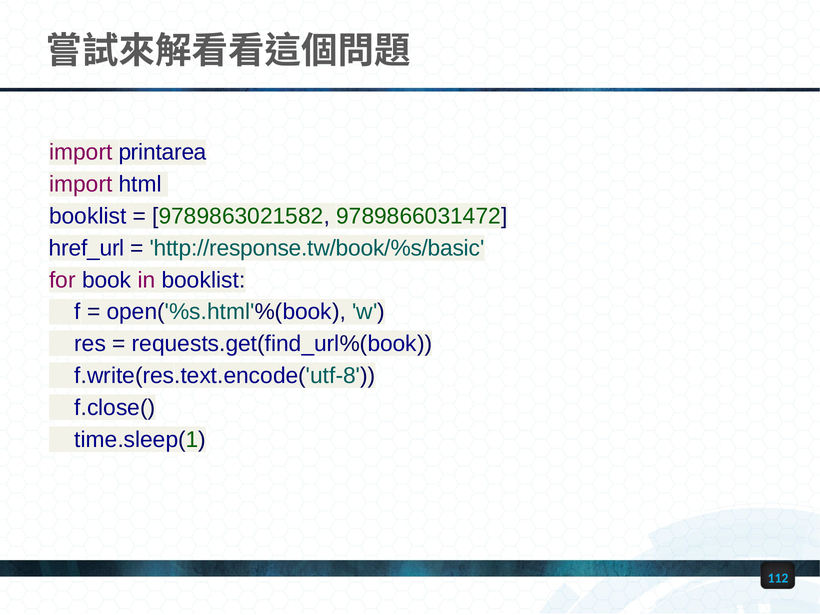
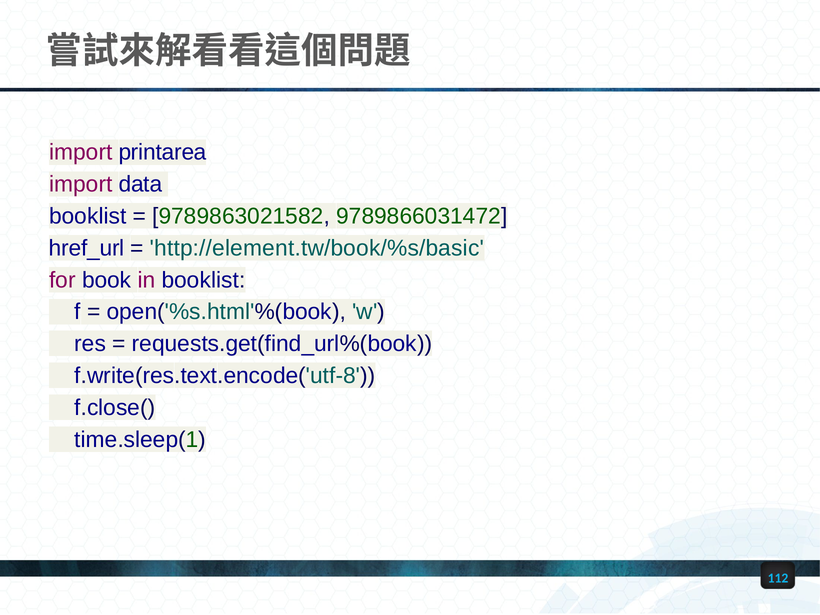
html: html -> data (140, 184)
http://response.tw/book/%s/basic: http://response.tw/book/%s/basic -> http://element.tw/book/%s/basic (317, 248)
